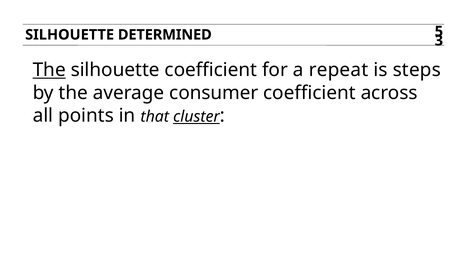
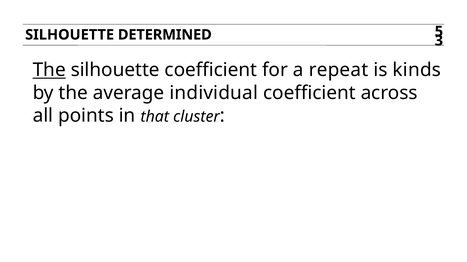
steps: steps -> kinds (417, 70)
consumer: consumer -> individual (214, 93)
cluster underline: present -> none (196, 117)
